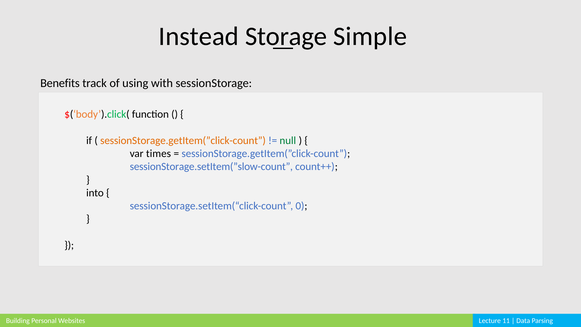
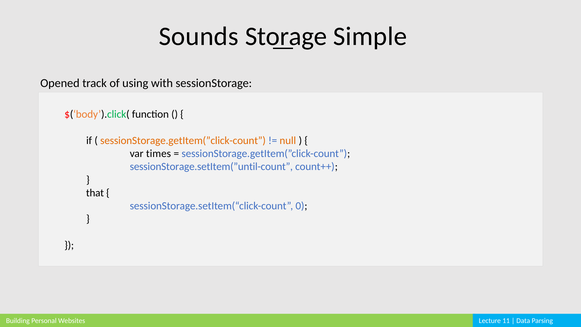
Instead: Instead -> Sounds (199, 36)
Benefits: Benefits -> Opened (60, 83)
null colour: green -> orange (288, 140)
sessionStorage.setItem(”slow-count: sessionStorage.setItem(”slow-count -> sessionStorage.setItem(”until-count (211, 167)
into: into -> that (95, 193)
